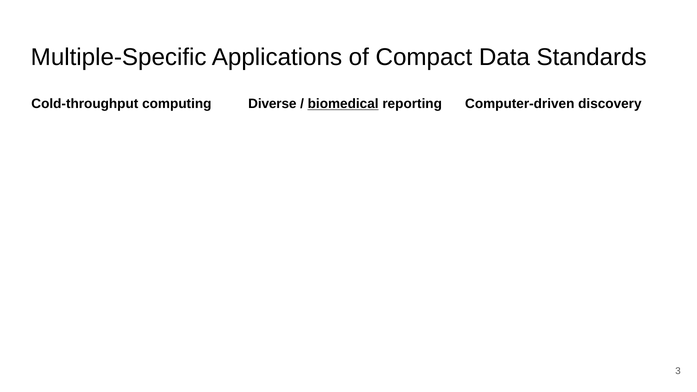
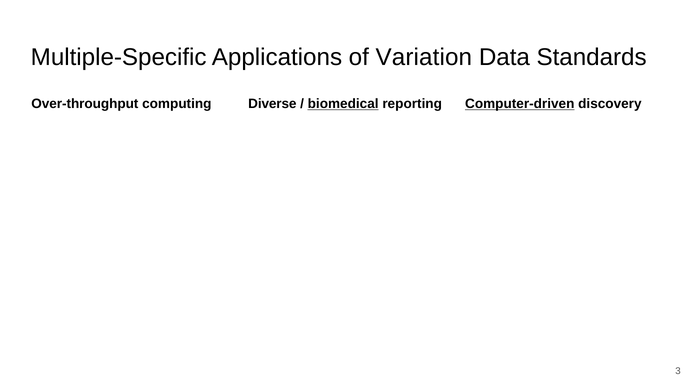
Compact: Compact -> Variation (424, 57)
Cold-throughput: Cold-throughput -> Over-throughput (85, 104)
Computer-driven underline: none -> present (520, 104)
